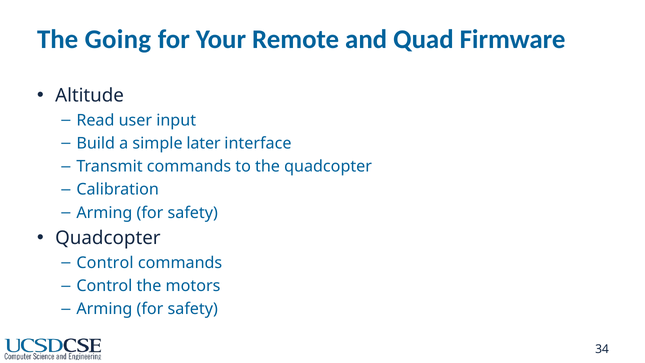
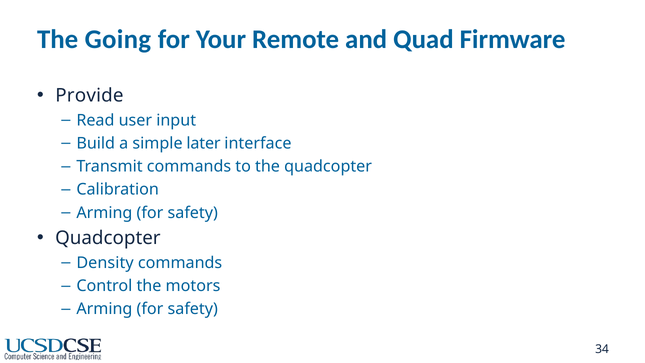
Altitude: Altitude -> Provide (89, 96)
Control: Control -> Density (105, 263)
